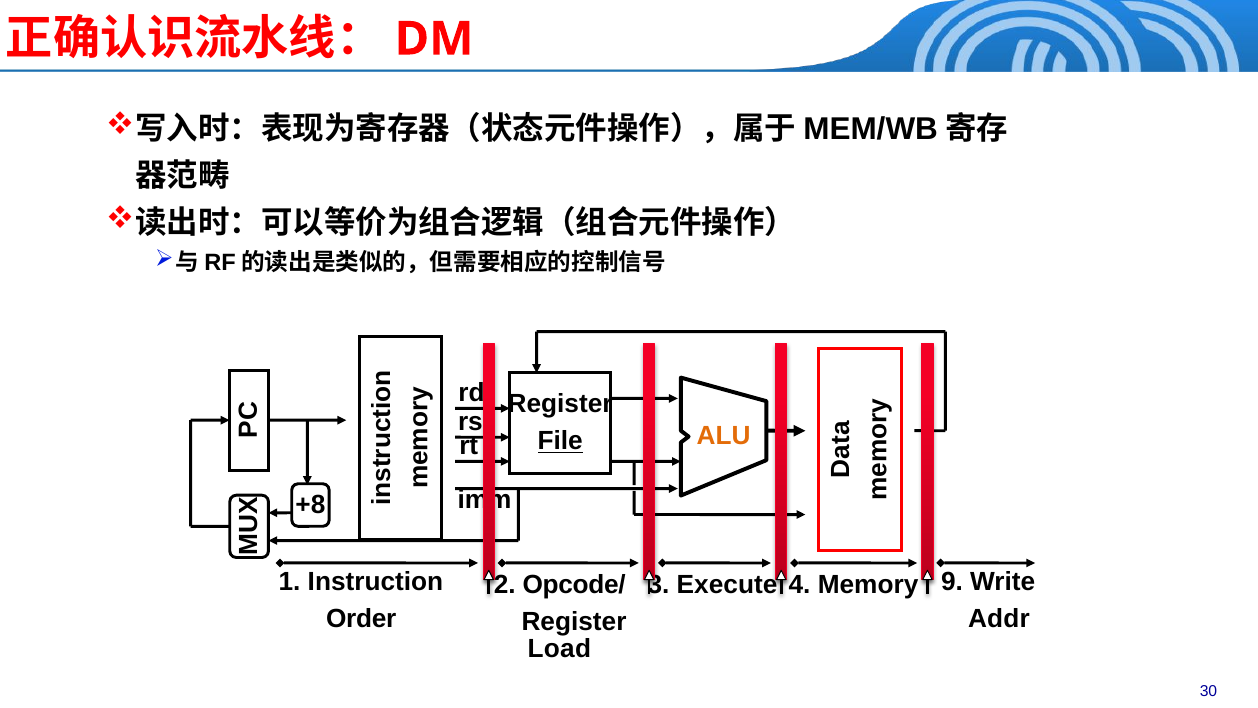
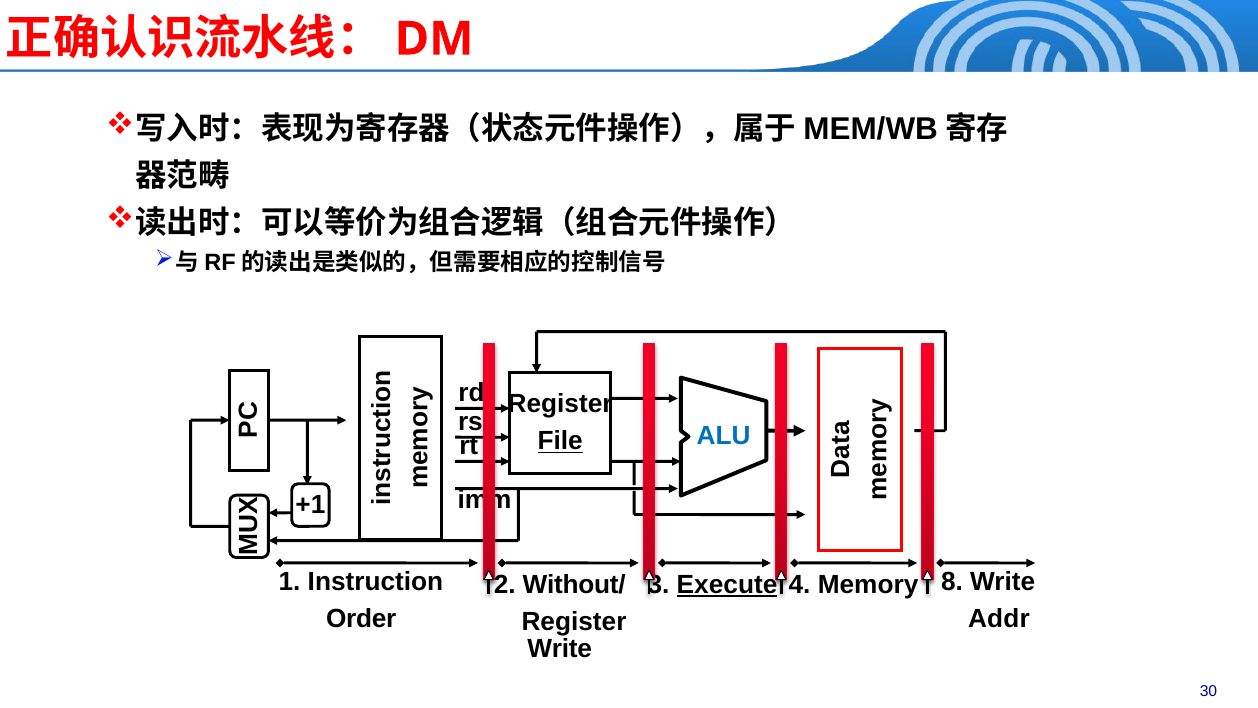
ALU colour: orange -> blue (724, 436)
+8: +8 -> +1 (310, 504)
Execute underline: none -> present (727, 584)
9: 9 -> 8 (952, 582)
Opcode/: Opcode/ -> Without/ (574, 584)
Load: Load -> Write (560, 648)
